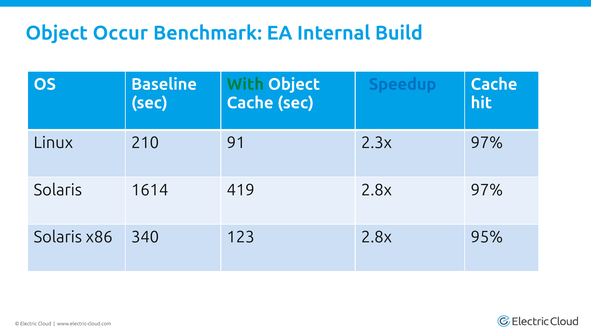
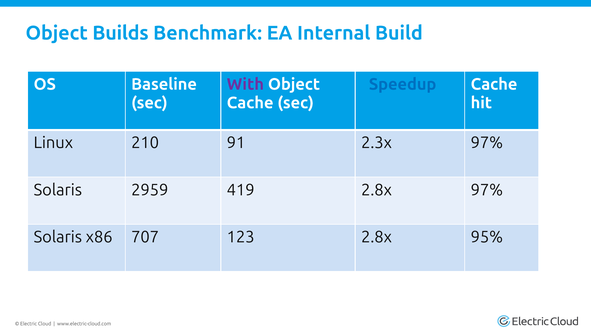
Occur: Occur -> Builds (121, 33)
With colour: green -> purple (245, 84)
1614: 1614 -> 2959 (150, 190)
340: 340 -> 707 (145, 237)
